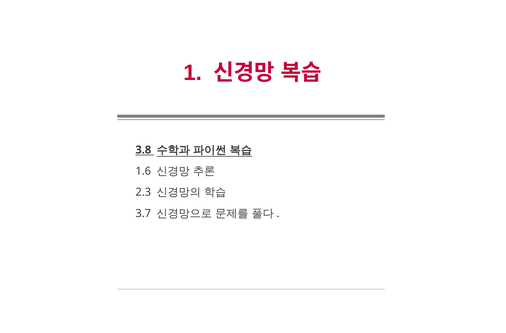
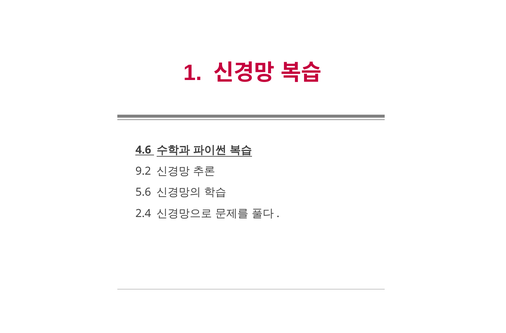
3.8: 3.8 -> 4.6 (143, 150)
1.6: 1.6 -> 9.2 (143, 171)
2.3: 2.3 -> 5.6 (143, 192)
3.7: 3.7 -> 2.4 (143, 213)
